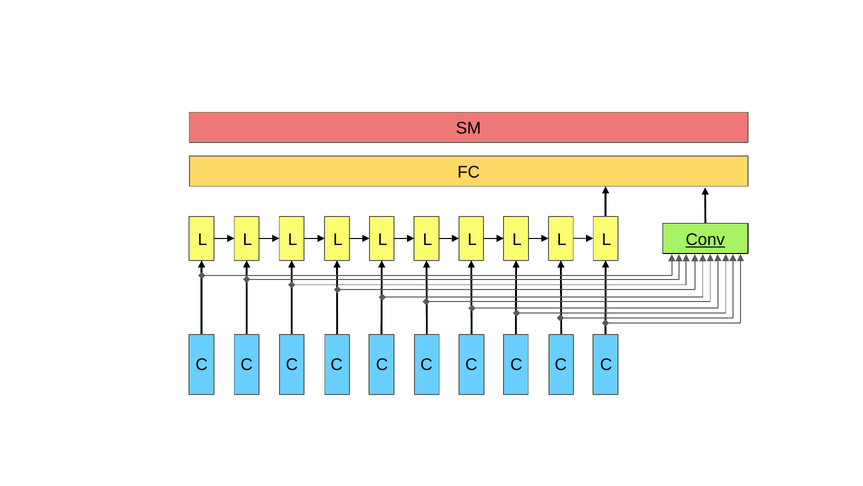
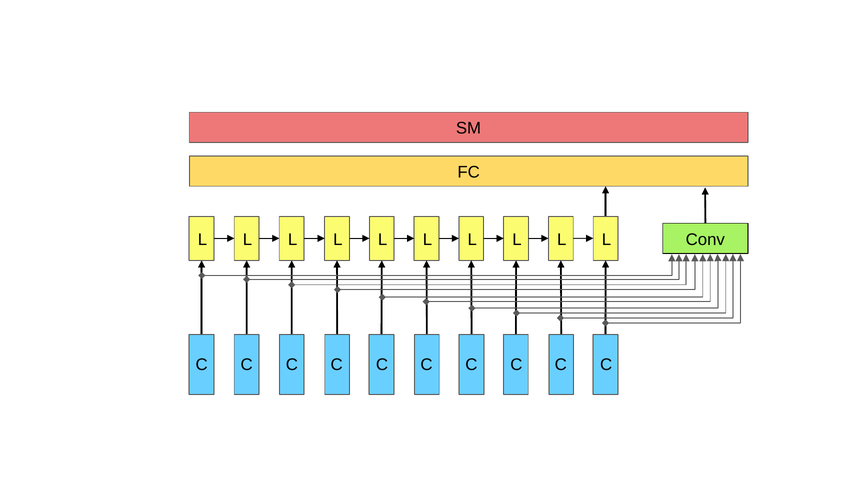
Conv underline: present -> none (705, 239)
